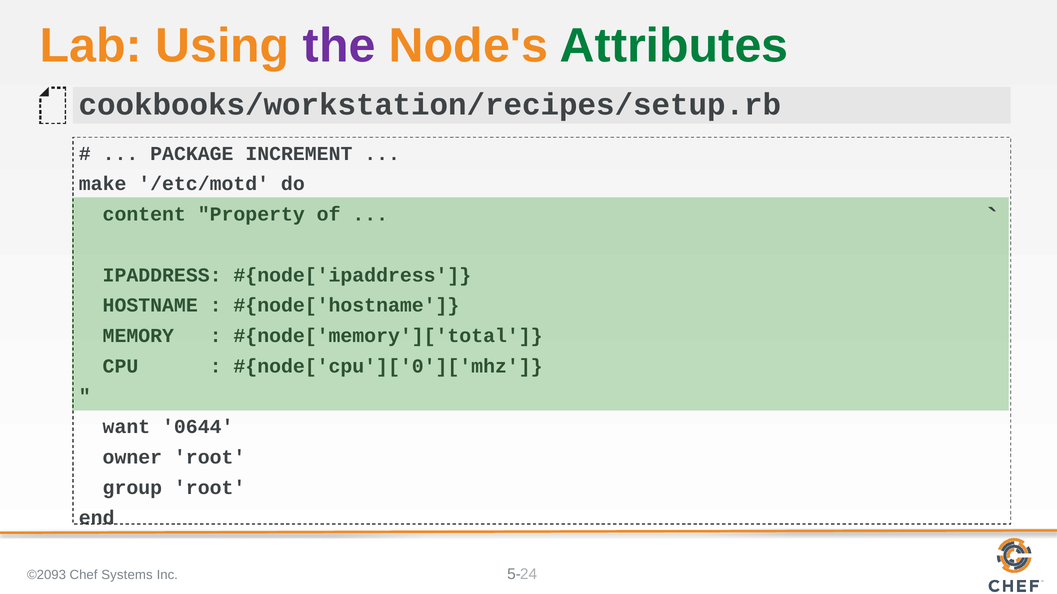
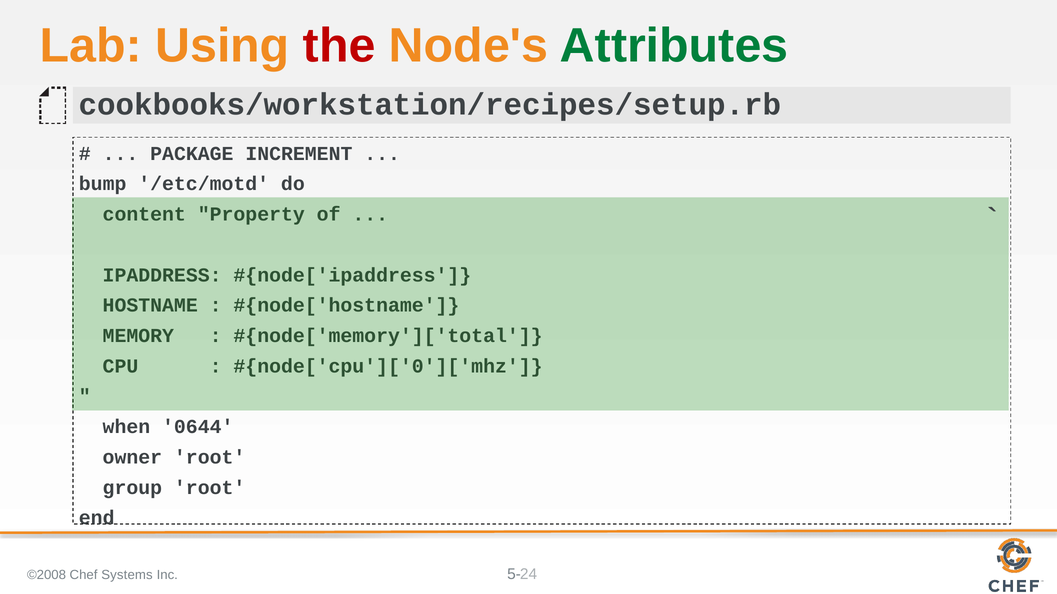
the colour: purple -> red (339, 46)
make: make -> bump (103, 184)
want: want -> when (126, 427)
©2093: ©2093 -> ©2008 (47, 575)
